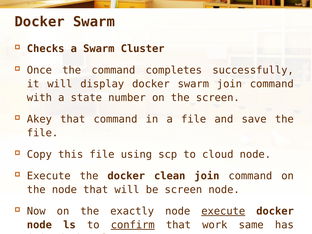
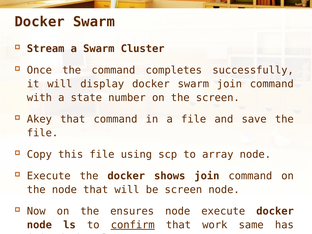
Checks: Checks -> Stream (46, 49)
cloud: cloud -> array (218, 154)
clean: clean -> shows (170, 176)
exactly: exactly -> ensures (132, 211)
execute underline: present -> none (223, 211)
